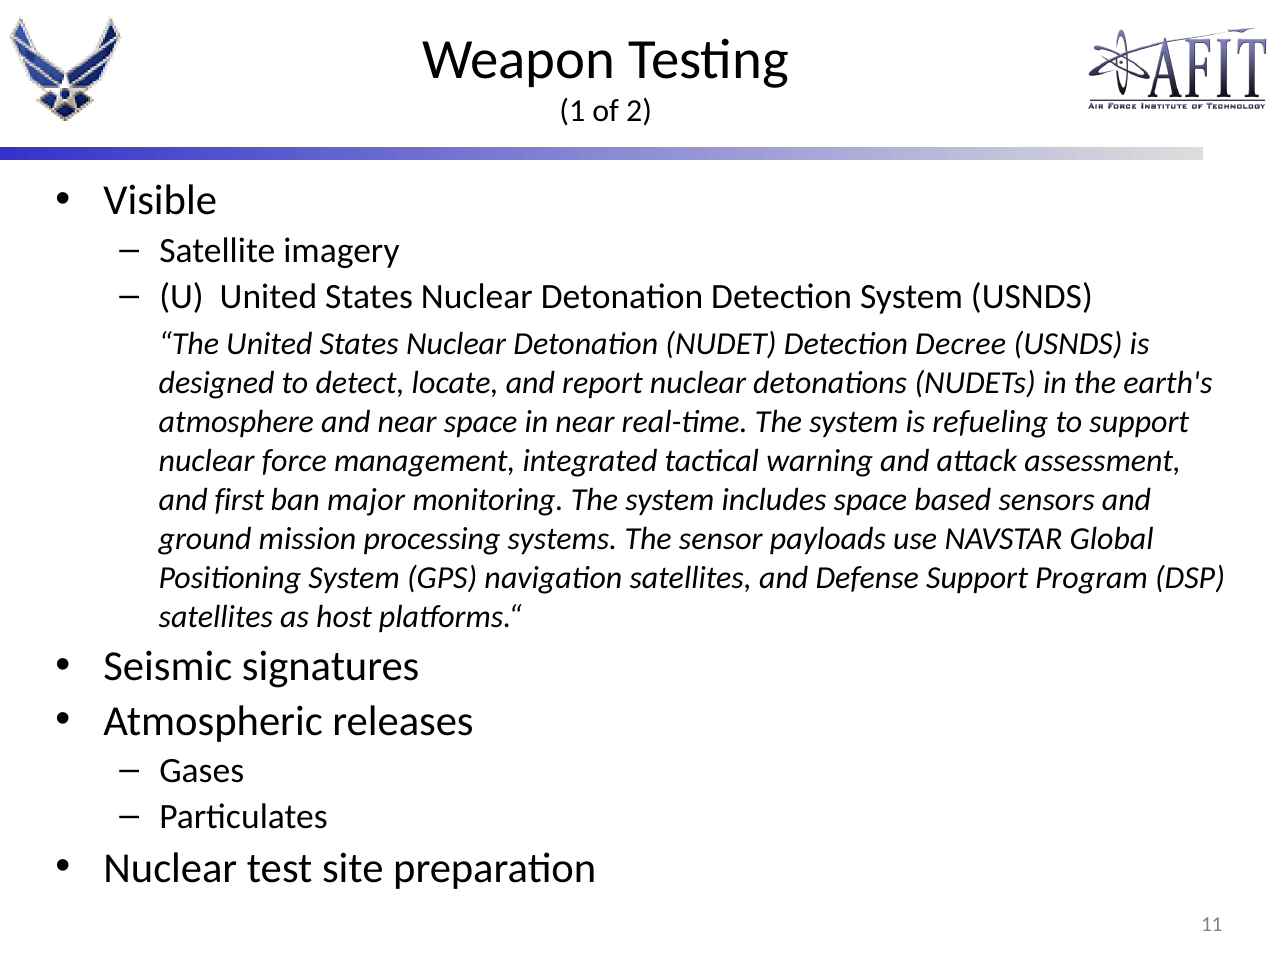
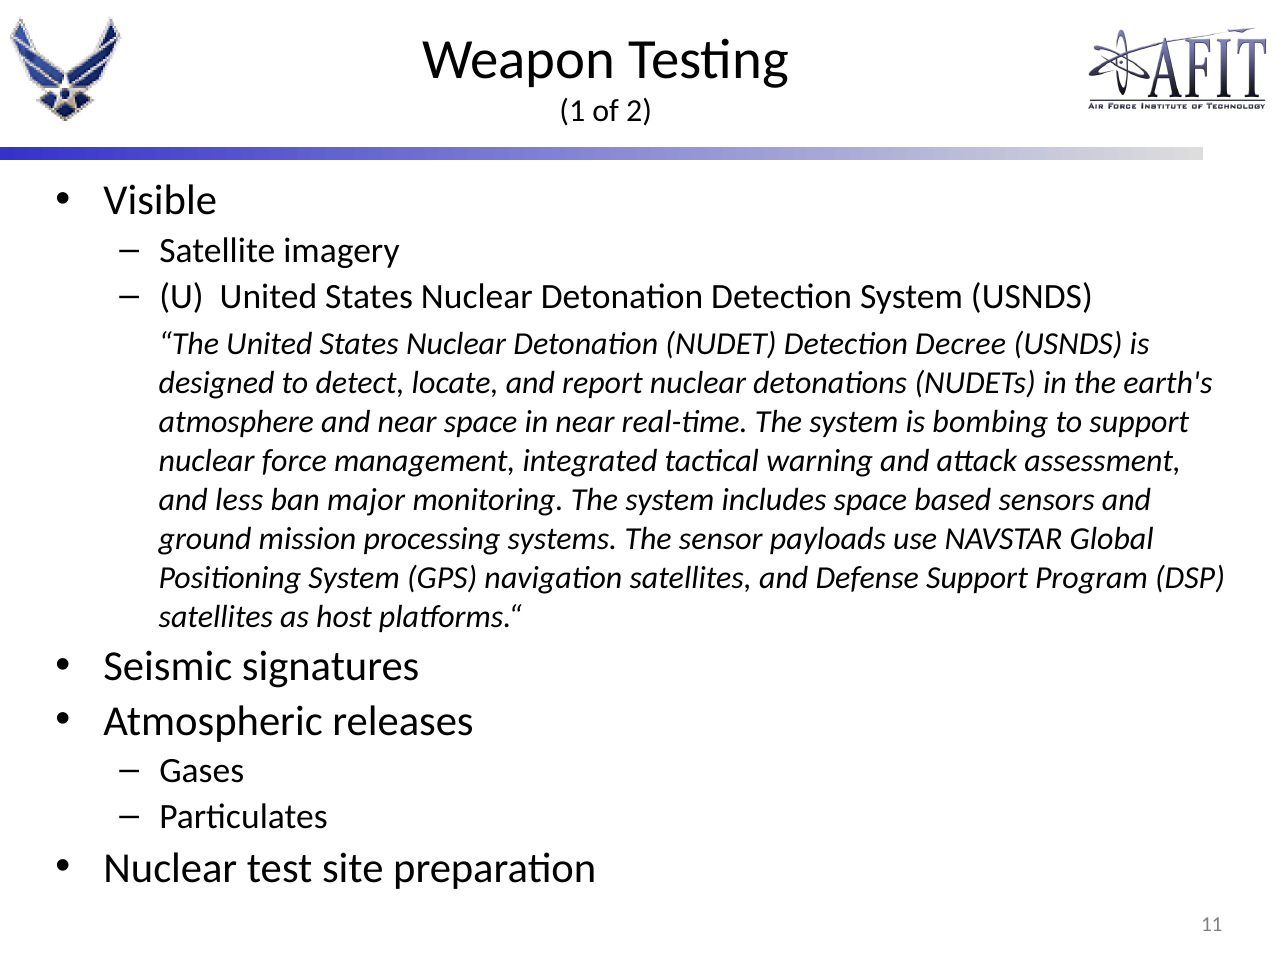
refueling: refueling -> bombing (990, 422)
first: first -> less (239, 500)
